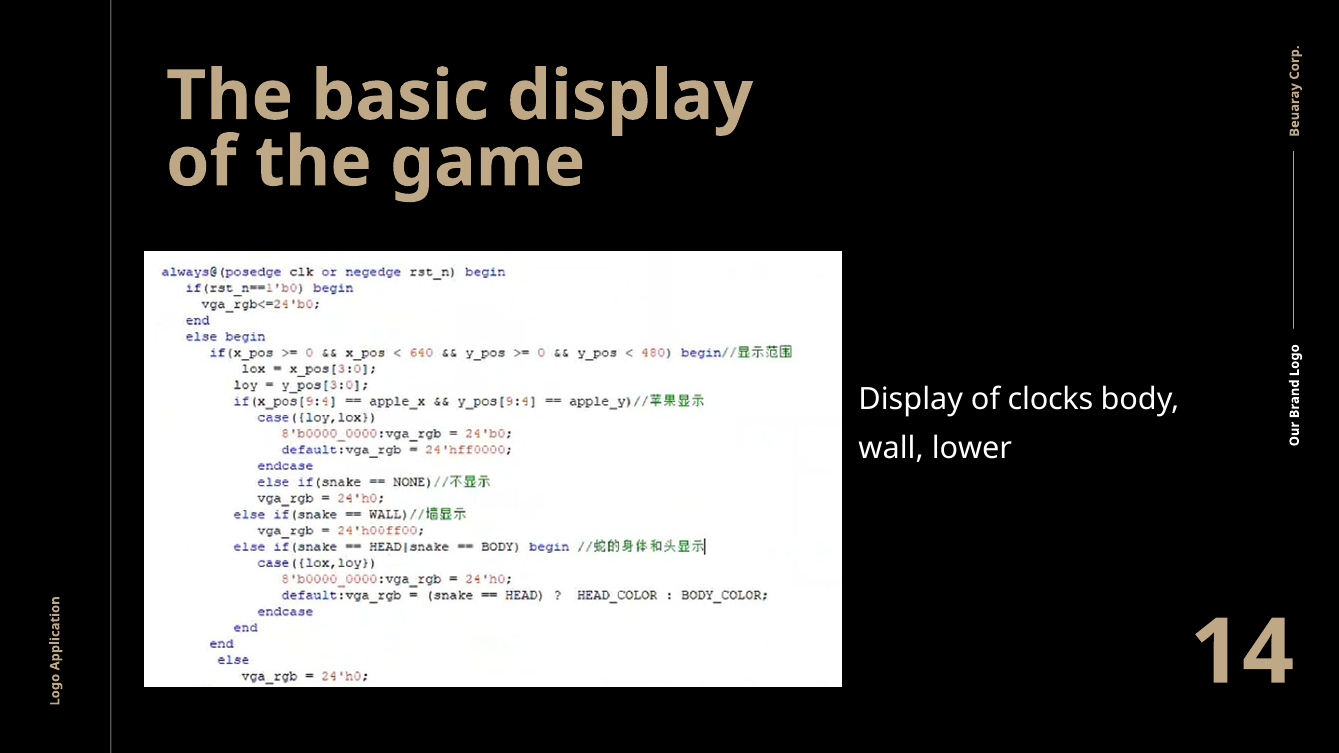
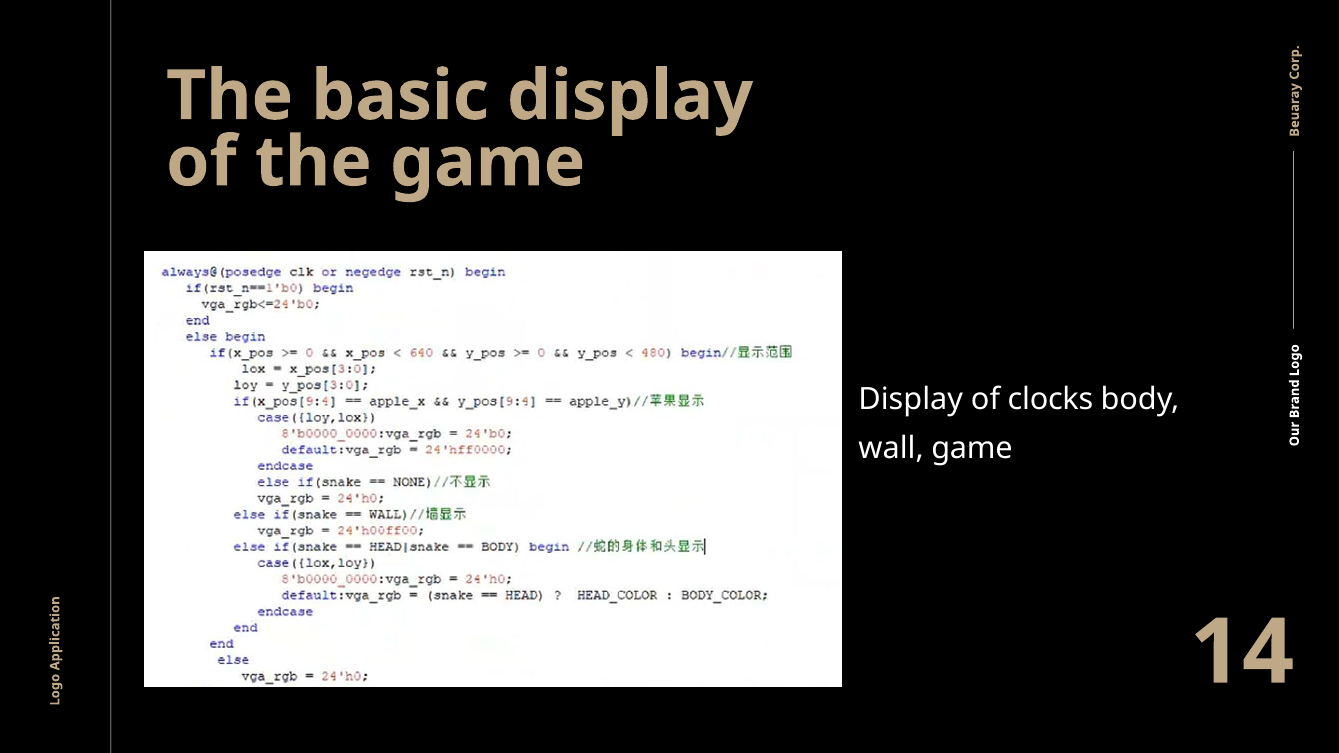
wall lower: lower -> game (972, 449)
